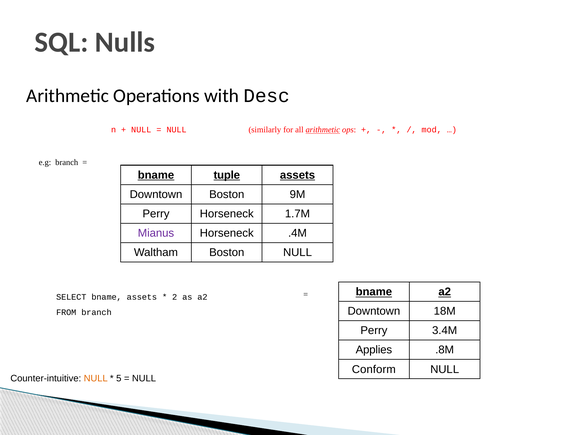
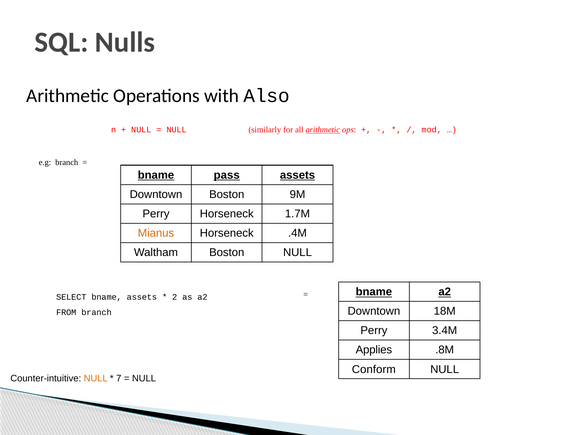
Desc: Desc -> Also (267, 96)
tuple: tuple -> pass (227, 175)
Mianus colour: purple -> orange (156, 233)
5: 5 -> 7 (119, 378)
